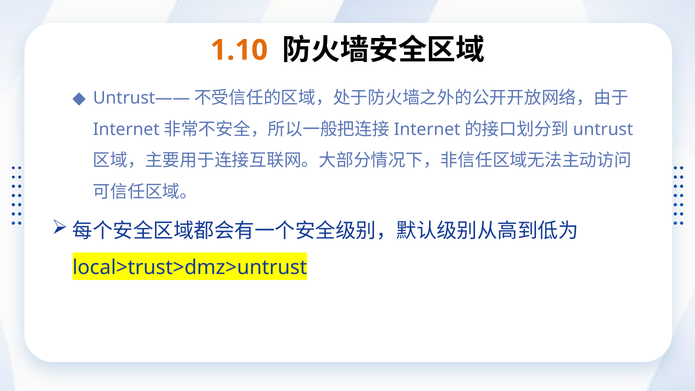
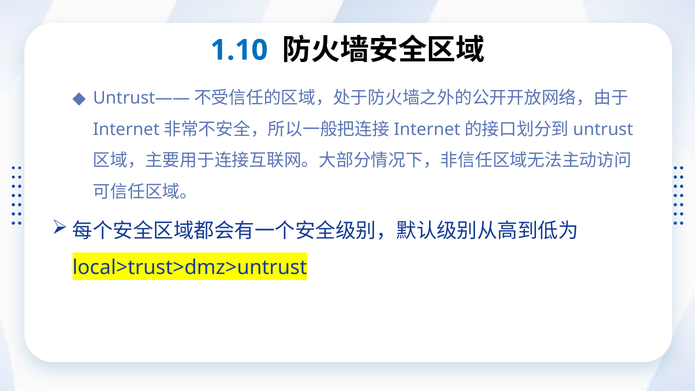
1.10 colour: orange -> blue (239, 50)
